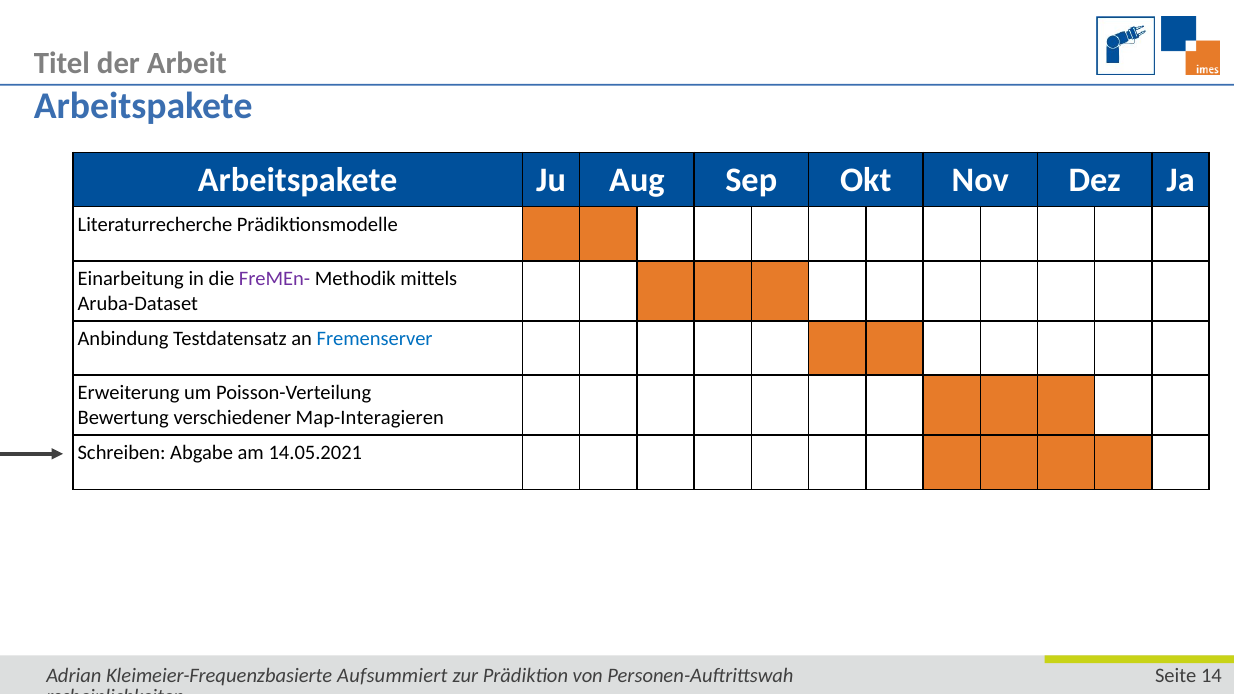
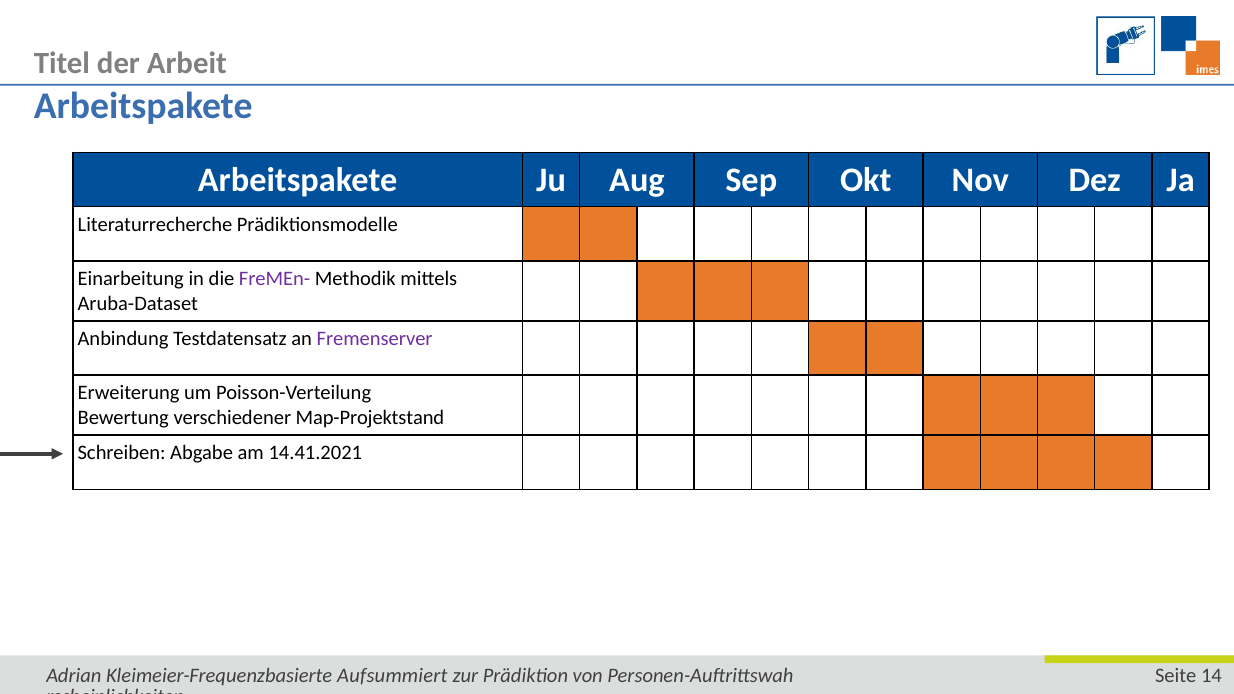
Fremenserver colour: blue -> purple (375, 339)
Map-Interagieren: Map-Interagieren -> Map-Projektstand (370, 418)
14.05.2021: 14.05.2021 -> 14.41.2021 (315, 453)
